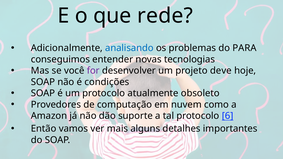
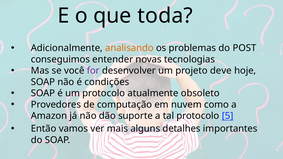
rede: rede -> toda (165, 16)
analisando colour: blue -> orange (129, 48)
PARA: PARA -> POST (245, 48)
6: 6 -> 5 (228, 116)
